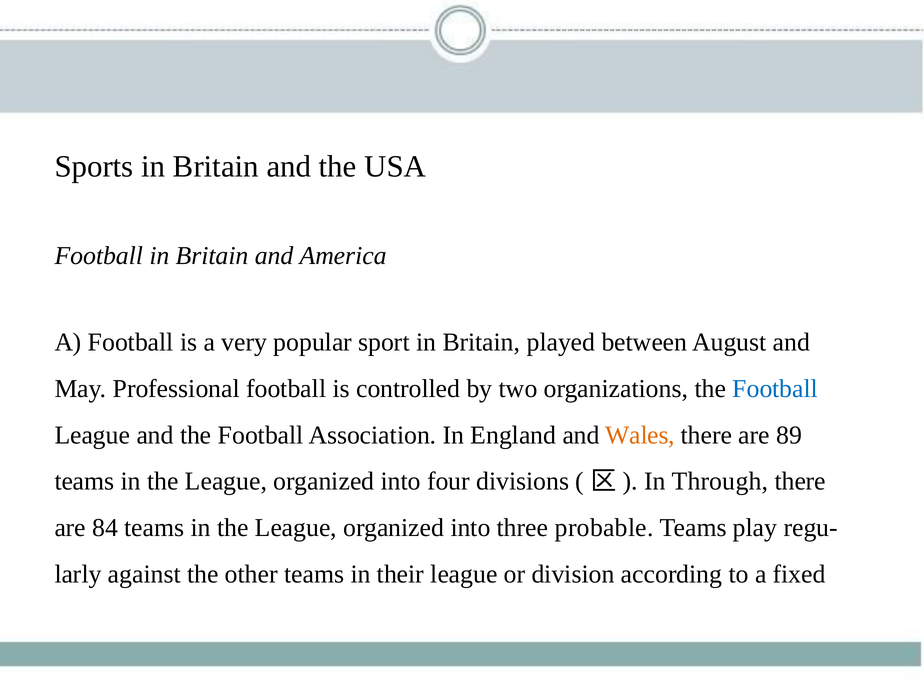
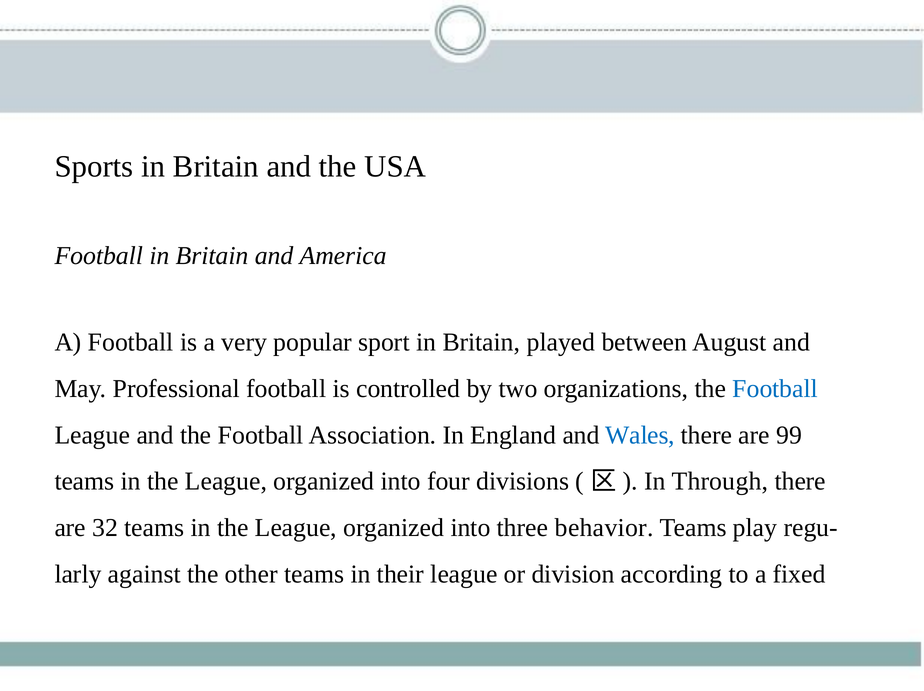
Wales colour: orange -> blue (640, 435)
89: 89 -> 99 (789, 435)
84: 84 -> 32 (105, 528)
probable: probable -> behavior (604, 528)
